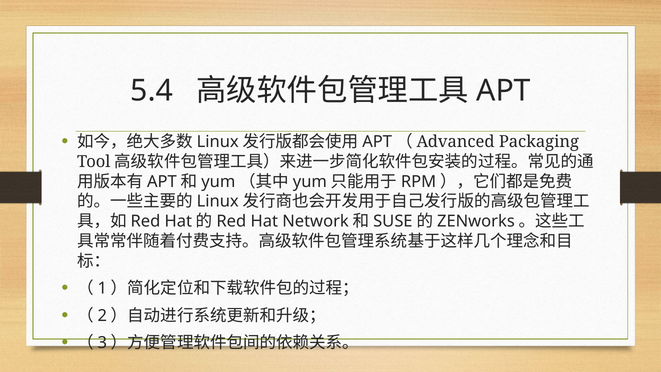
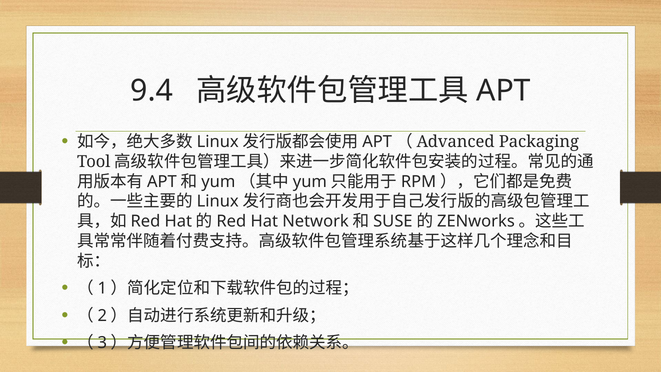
5.4: 5.4 -> 9.4 (152, 91)
